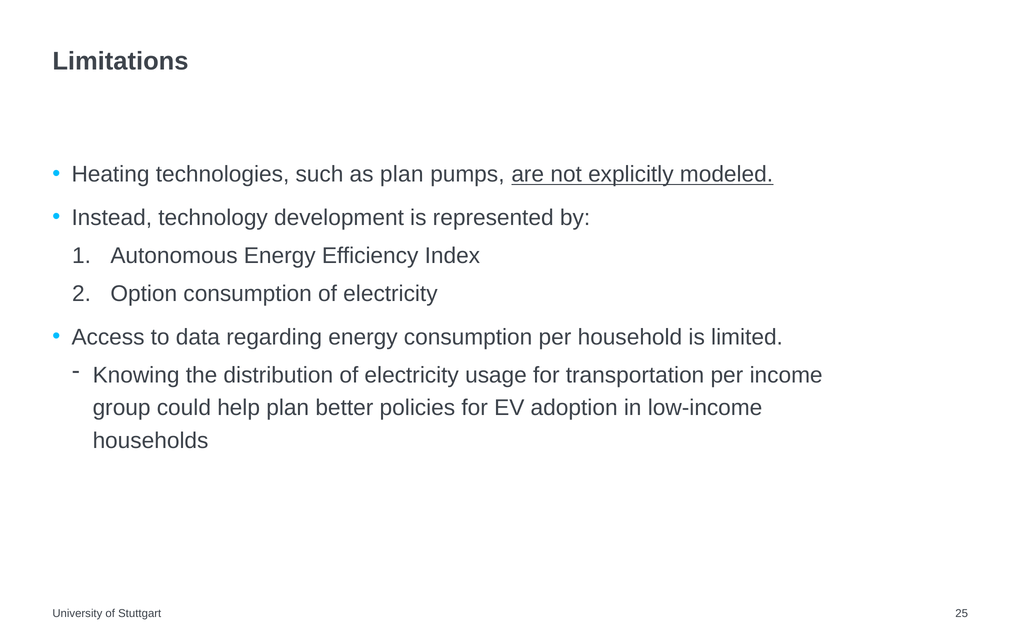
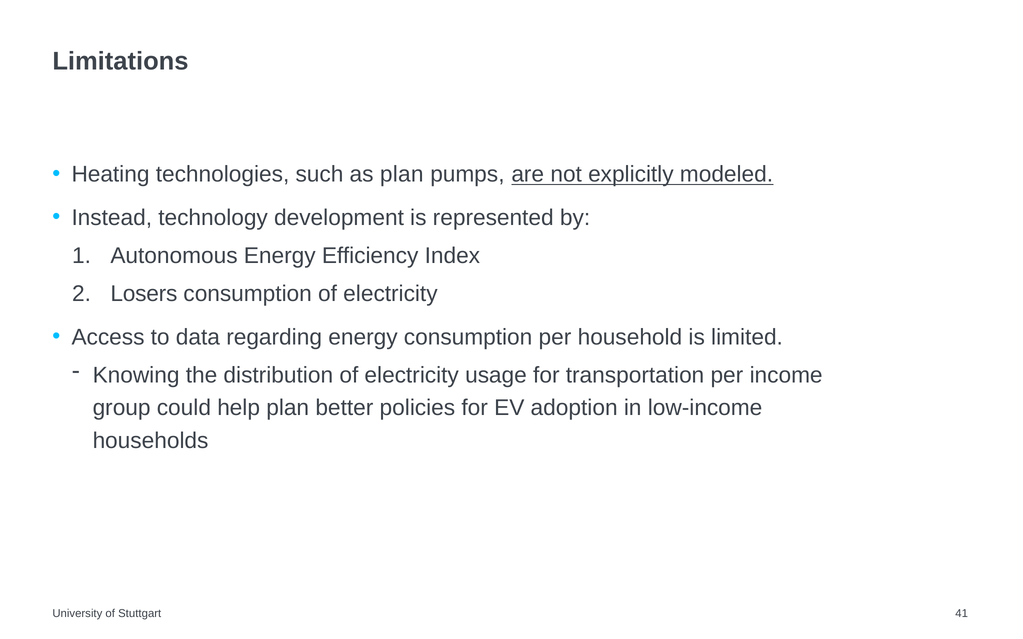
Option: Option -> Losers (144, 294)
25: 25 -> 41 (962, 614)
